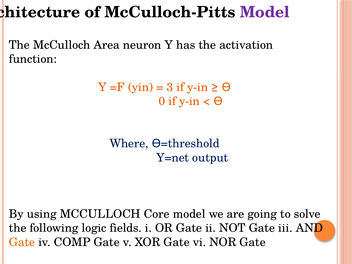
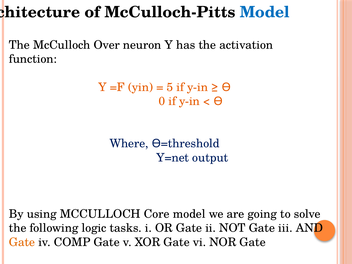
Model colour: purple -> blue (265, 12)
Area: Area -> Over (107, 45)
3: 3 -> 5 (170, 87)
fields: fields -> tasks (126, 228)
